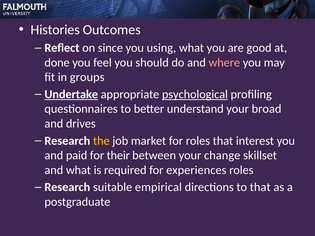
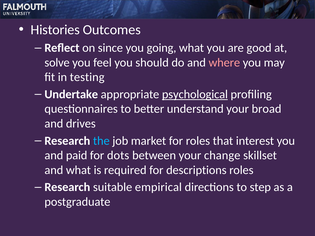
using: using -> going (161, 48)
done: done -> solve (57, 63)
groups: groups -> testing (87, 77)
Undertake underline: present -> none (71, 94)
the colour: yellow -> light blue (101, 141)
their: their -> dots (118, 156)
experiences: experiences -> descriptions (196, 170)
to that: that -> step (260, 187)
